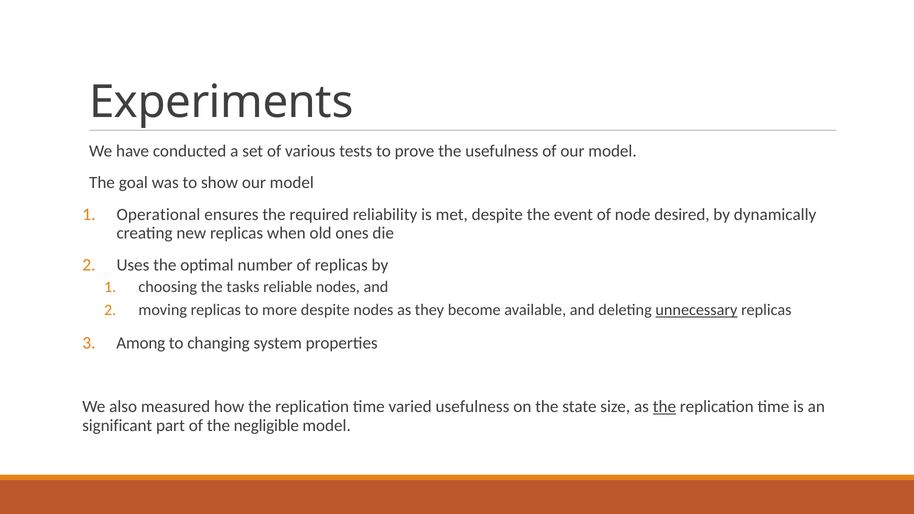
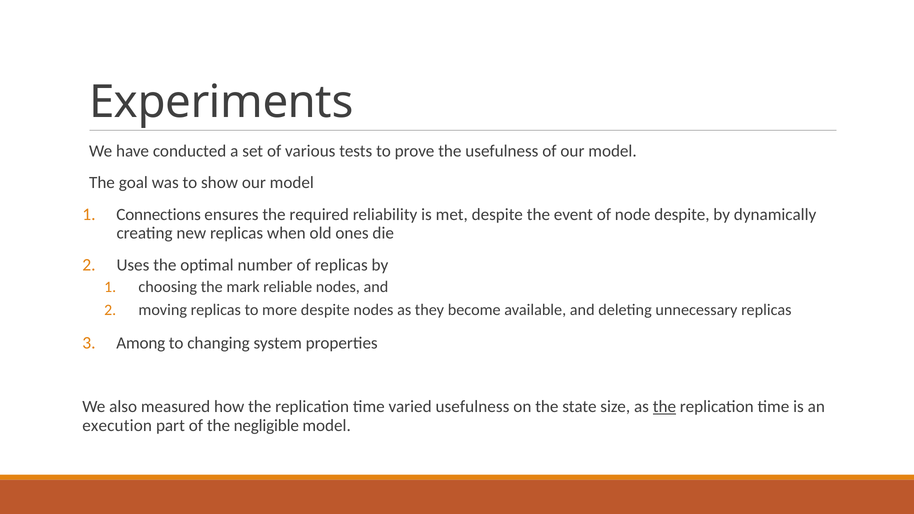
Operational: Operational -> Connections (159, 215)
node desired: desired -> despite (682, 215)
tasks: tasks -> mark (243, 287)
unnecessary underline: present -> none (696, 310)
significant: significant -> execution (117, 425)
